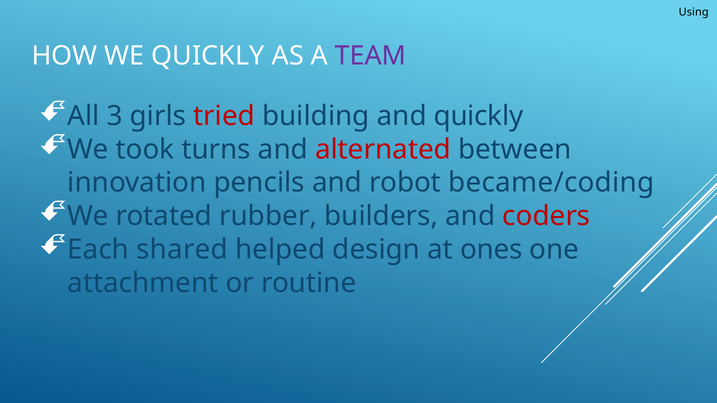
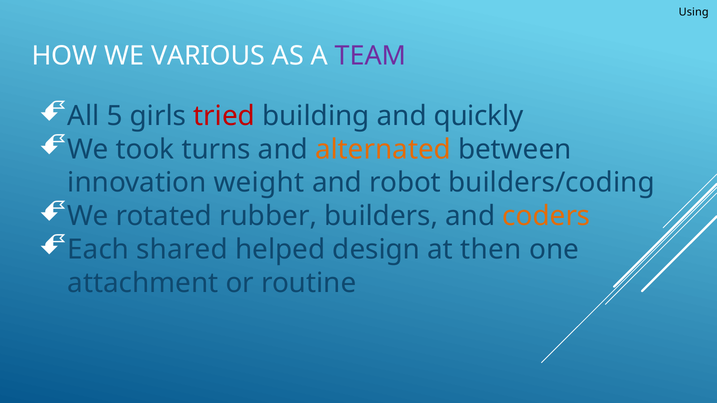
WE QUICKLY: QUICKLY -> VARIOUS (208, 56)
3: 3 -> 5 (115, 116)
alternated colour: red -> orange (383, 150)
pencils: pencils -> weight (259, 183)
became/coding: became/coding -> builders/coding (551, 183)
coders colour: red -> orange (546, 216)
ones: ones -> then (491, 250)
